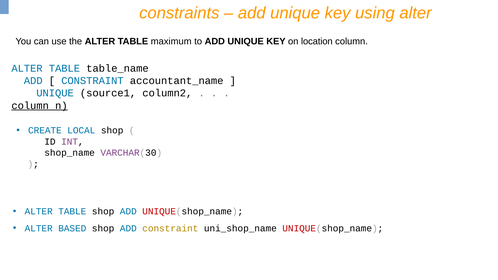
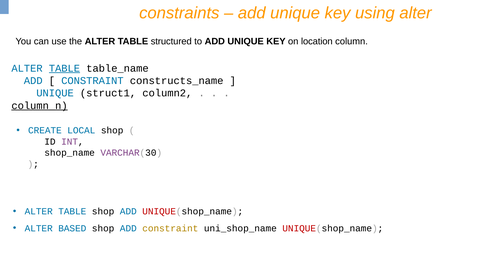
maximum: maximum -> structured (171, 41)
TABLE underline: none -> present (64, 68)
accountant_name: accountant_name -> constructs_name (177, 81)
source1: source1 -> struct1 (108, 93)
